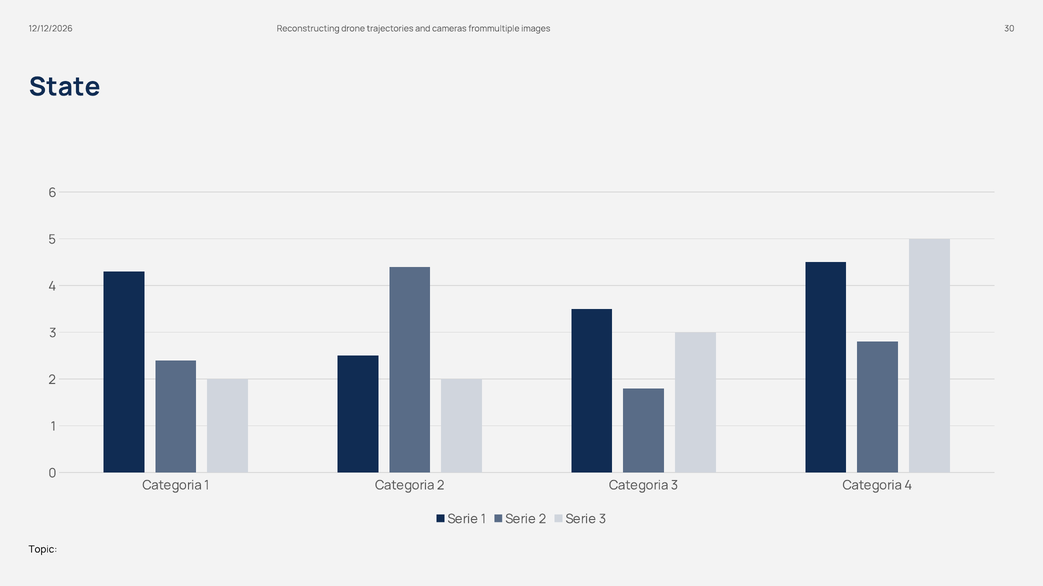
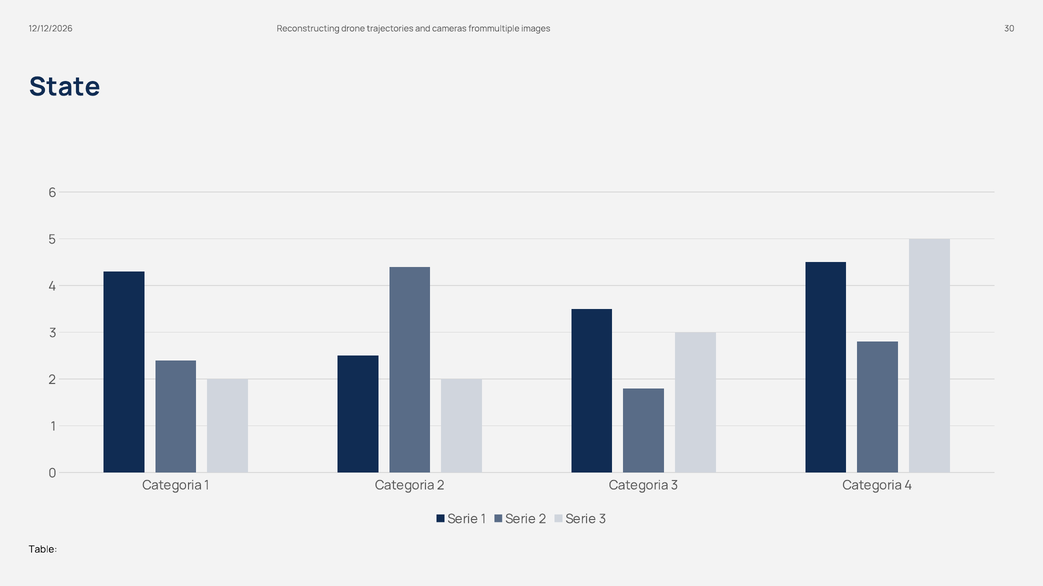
Topic: Topic -> Table (43, 550)
